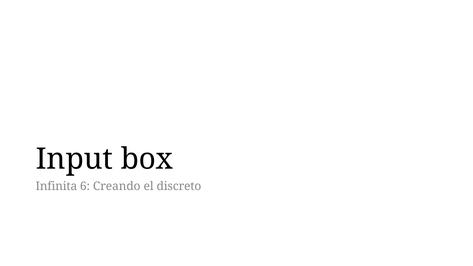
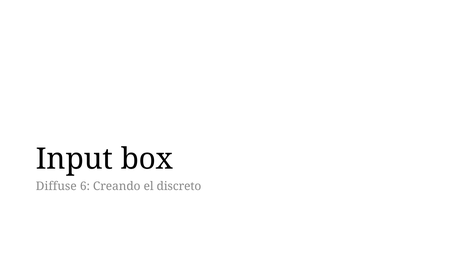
Infinita: Infinita -> Diffuse (56, 186)
